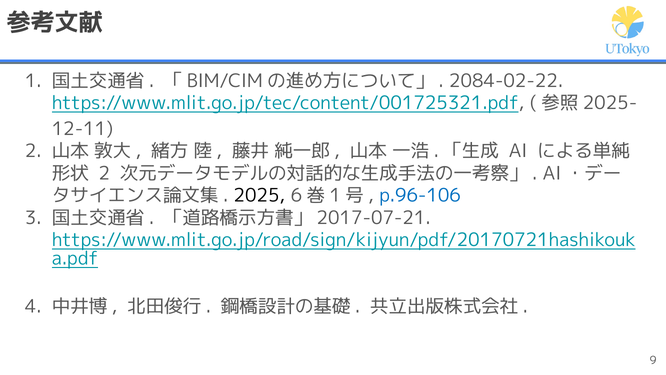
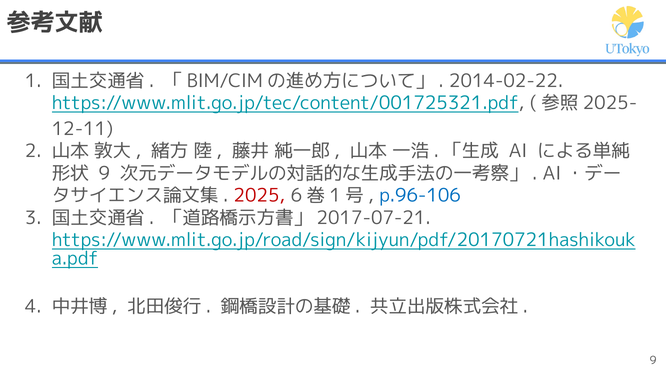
2084-02-22: 2084-02-22 -> 2014-02-22 (506, 81)
2: 2 -> 9 (104, 173)
2025 colour: black -> red (259, 196)
